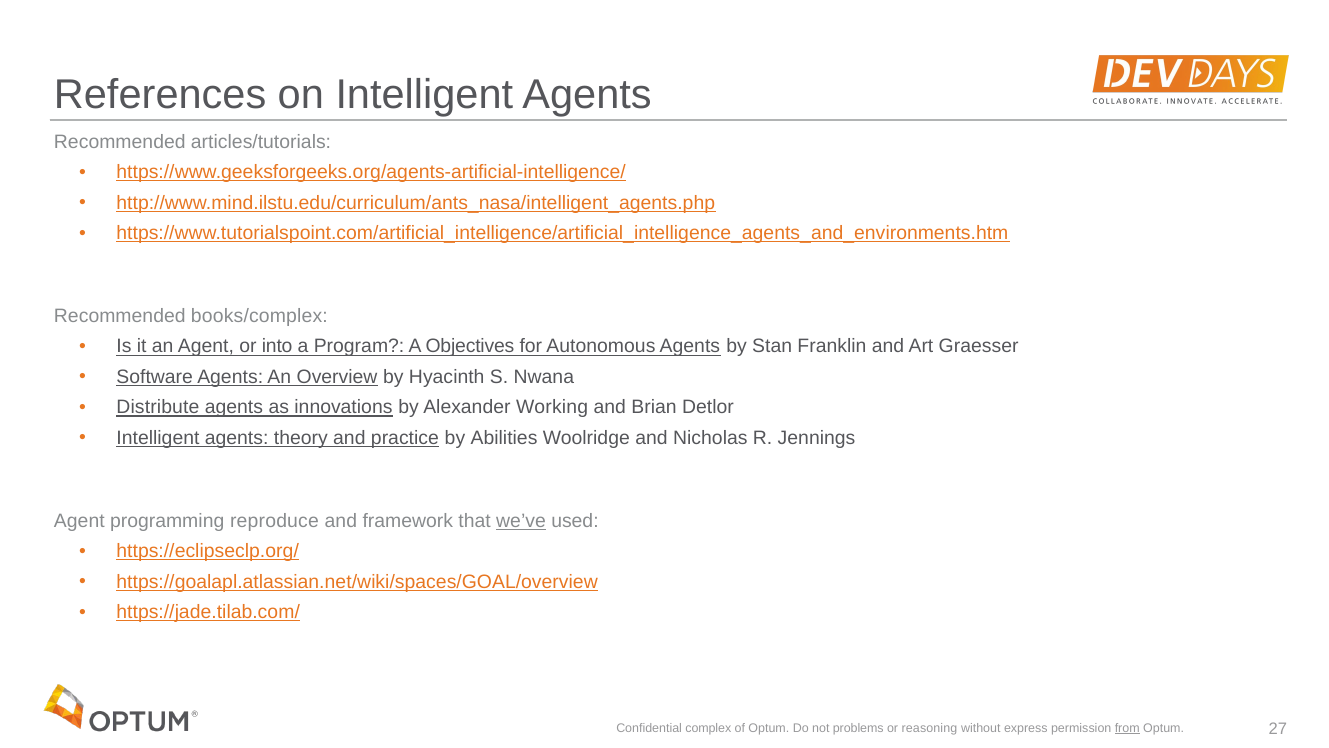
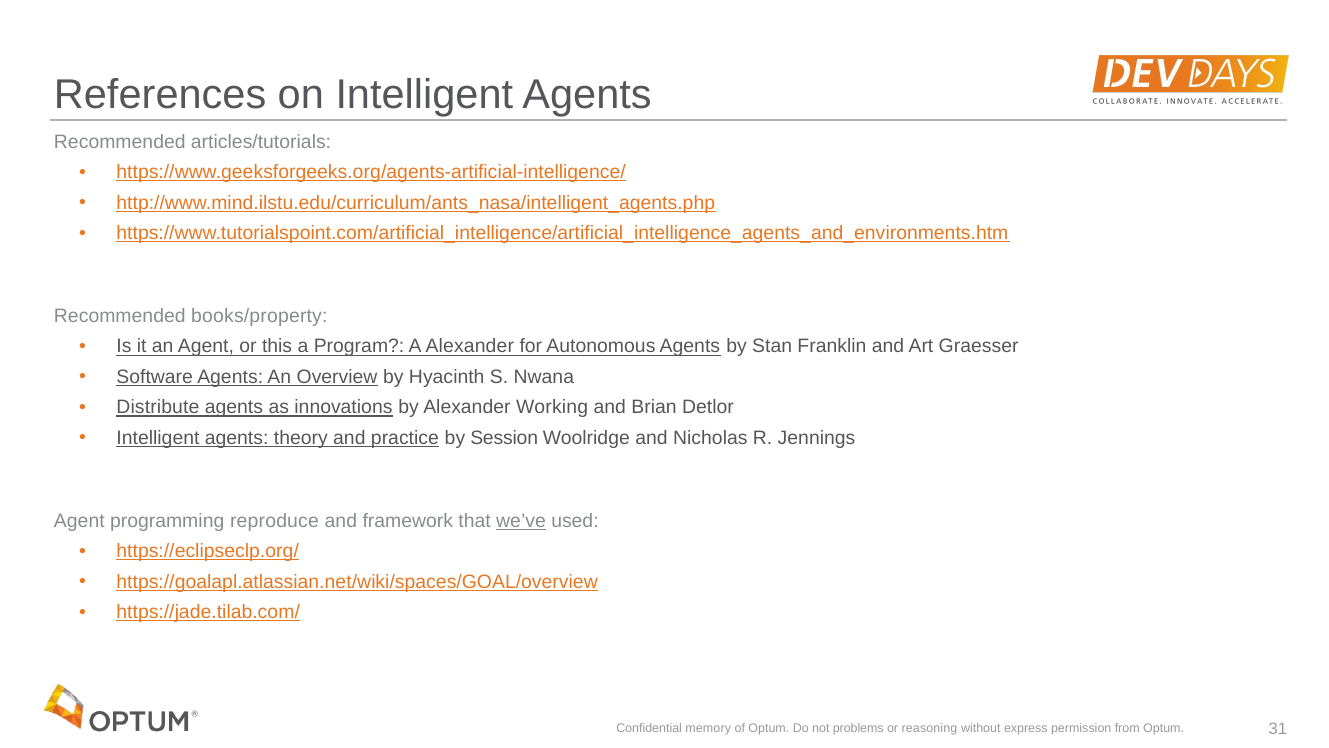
books/complex: books/complex -> books/property (259, 316)
into: into -> this (277, 346)
A Objectives: Objectives -> Alexander (470, 346)
Abilities: Abilities -> Session (504, 438)
complex: complex -> memory (708, 728)
from underline: present -> none (1127, 728)
27: 27 -> 31 (1278, 728)
